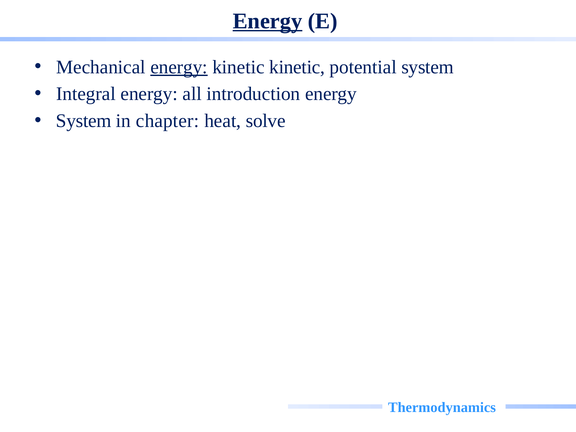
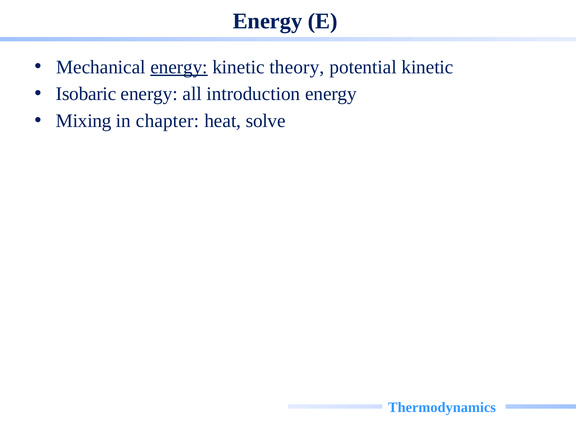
Energy underline: present -> none (268, 21)
kinetic kinetic: kinetic -> theory (297, 67)
potential system: system -> kinetic (427, 67)
Integral: Integral -> Isobaric (86, 94)
System: System -> Mixing (84, 121)
